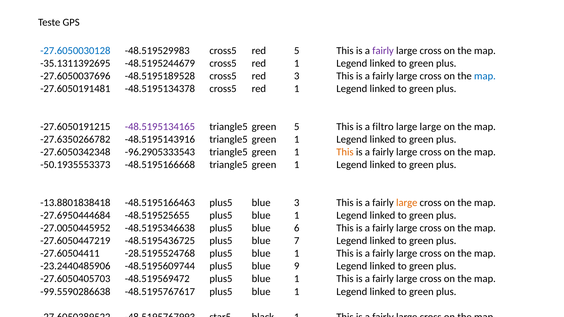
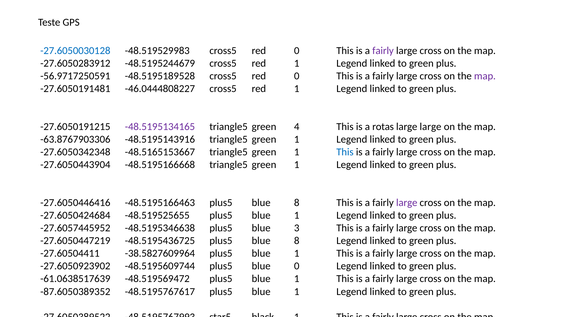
-48.519529983 cross5 red 5: 5 -> 0 (297, 51)
-35.1311392695: -35.1311392695 -> -27.6050283912 (75, 63)
-27.6050037696: -27.6050037696 -> -56.9717250591 (75, 76)
-48.5195189528 cross5 red 3: 3 -> 0 (297, 76)
map colour: blue -> purple (485, 76)
-48.5195134378: -48.5195134378 -> -46.0444808227 (160, 89)
green 5: 5 -> 4 (297, 127)
filtro: filtro -> rotas (383, 127)
-27.6350266782: -27.6350266782 -> -63.8767903306 (75, 139)
-96.2905333543: -96.2905333543 -> -48.5165153667 (160, 152)
This colour: orange -> blue (345, 152)
-50.1935553373: -50.1935553373 -> -27.6050443904 (75, 165)
-13.8801838418: -13.8801838418 -> -27.6050446416 (75, 203)
-48.5195166463 plus5 blue 3: 3 -> 8 (297, 203)
large colour: orange -> purple (407, 203)
-27.6950444684: -27.6950444684 -> -27.6050424684 (75, 216)
-27.0050445952: -27.0050445952 -> -27.6057445952 (75, 228)
6: 6 -> 3 (297, 228)
-48.5195436725 plus5 blue 7: 7 -> 8 (297, 241)
-28.5195524768: -28.5195524768 -> -38.5827609964 (160, 254)
-23.2440485906: -23.2440485906 -> -27.6050923902 (75, 266)
blue 9: 9 -> 0 (297, 266)
-27.6050405703: -27.6050405703 -> -61.0638517639 (75, 279)
-99.5590286638: -99.5590286638 -> -87.6050389352 (75, 292)
